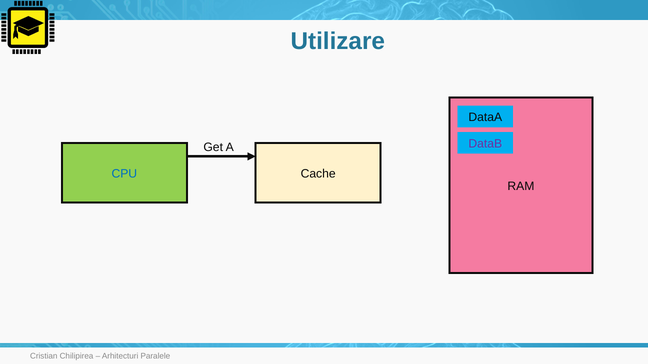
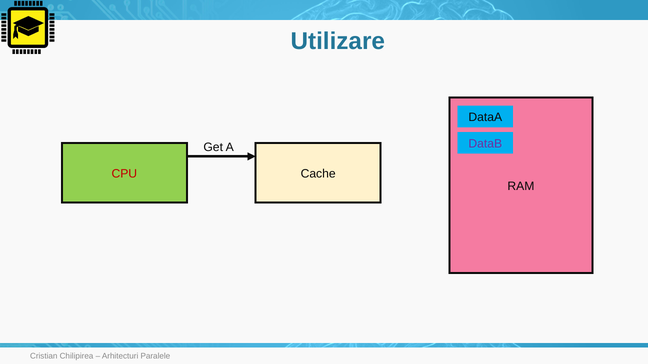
CPU colour: blue -> red (124, 174)
